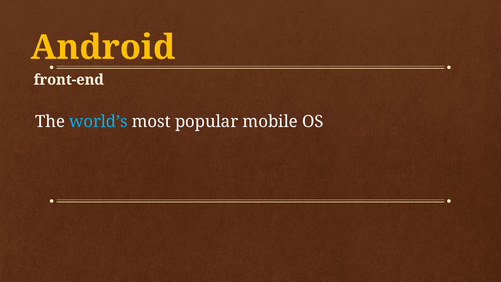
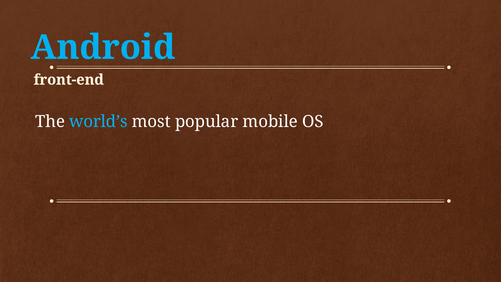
Android colour: yellow -> light blue (103, 47)
